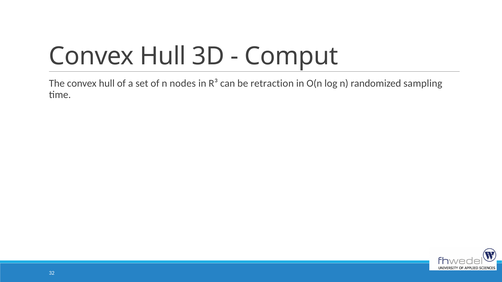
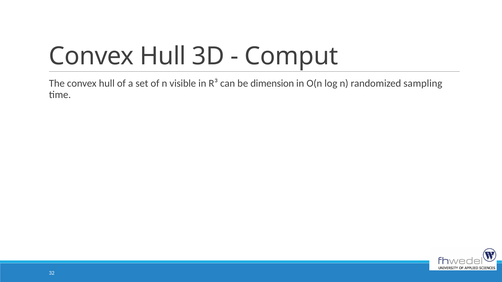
nodes: nodes -> visible (183, 83)
retraction: retraction -> dimension (272, 83)
